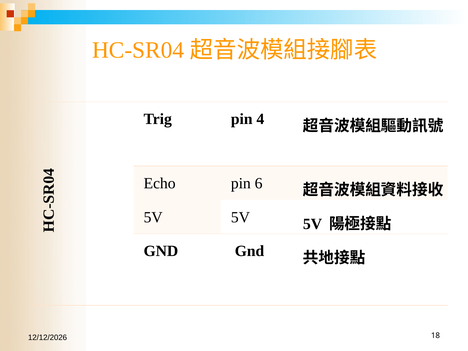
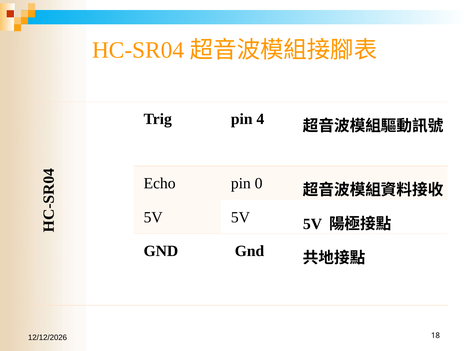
pin 6: 6 -> 0 (259, 183)
